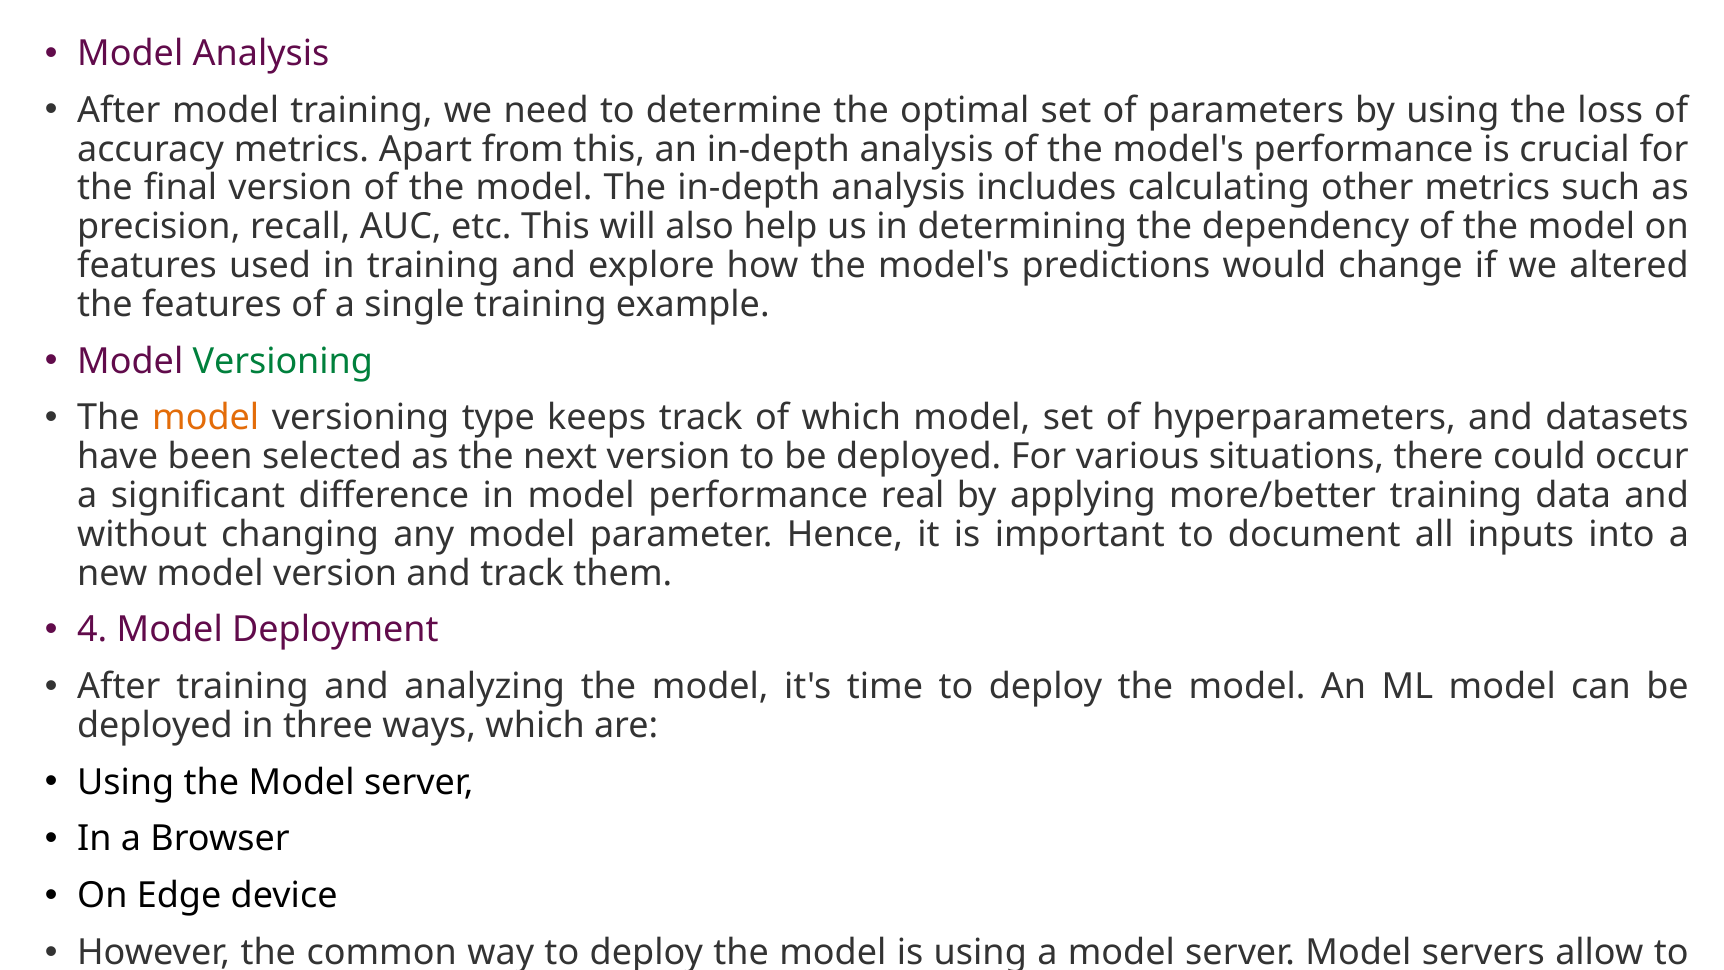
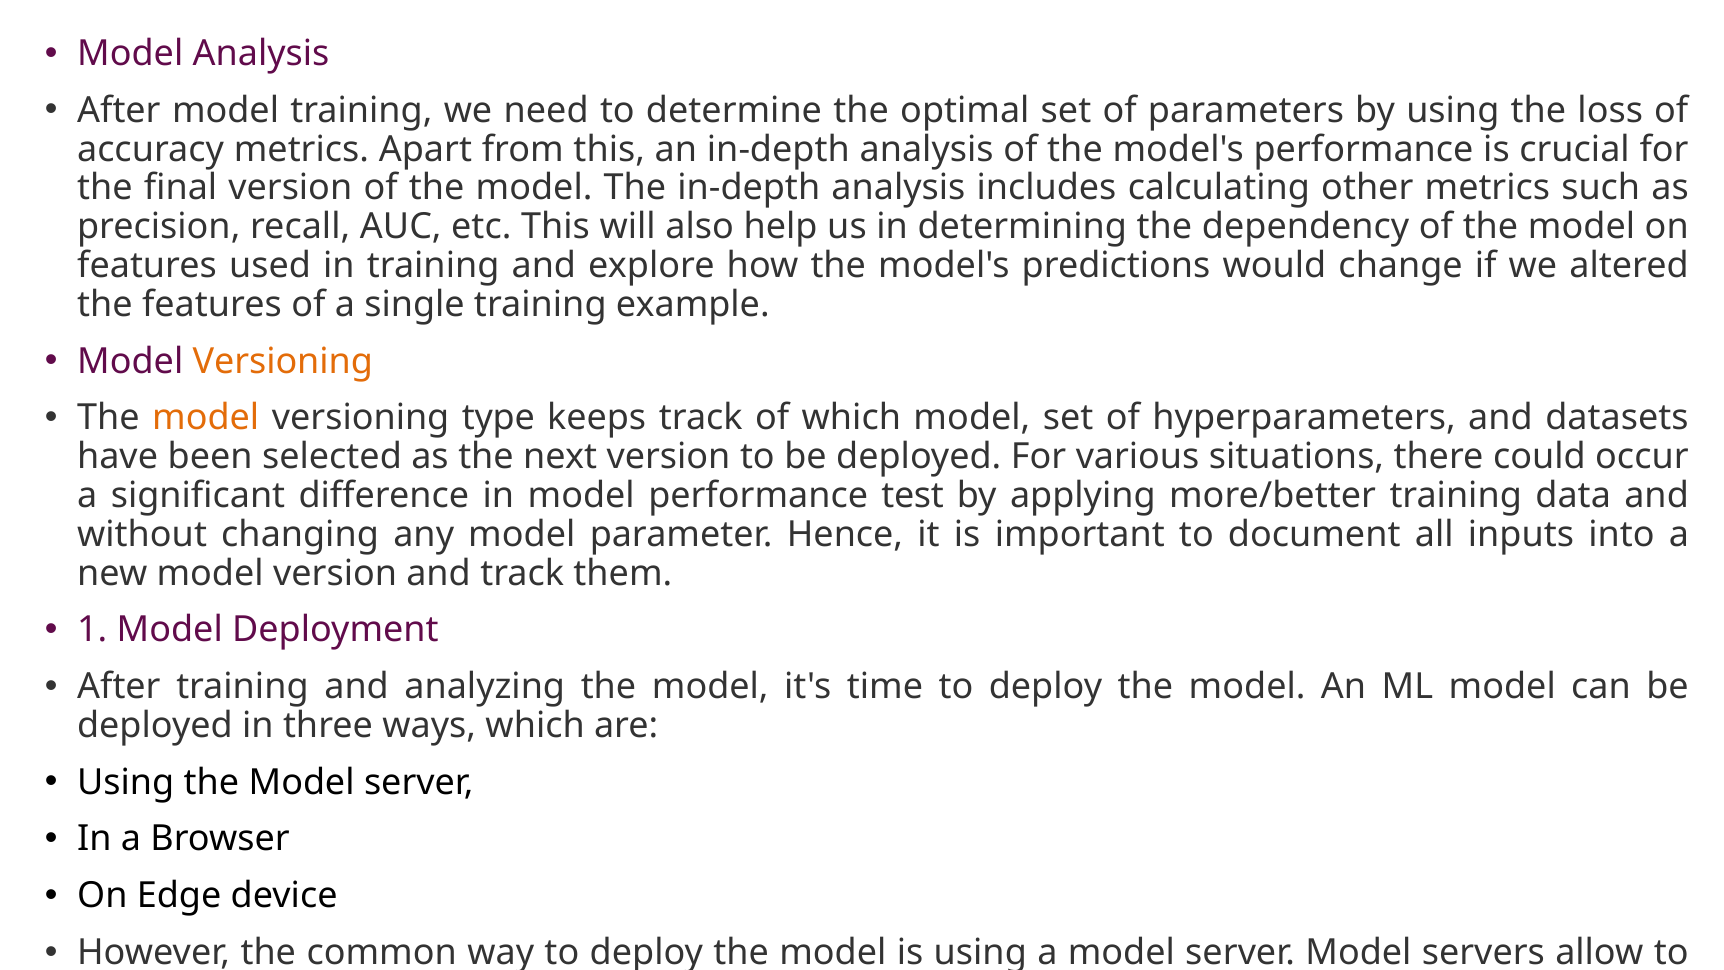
Versioning colour: green -> orange (283, 361)
real: real -> test (913, 495)
4: 4 -> 1 (92, 630)
